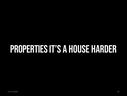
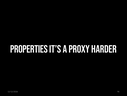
HOUSE: HOUSE -> PROXY (79, 49)
